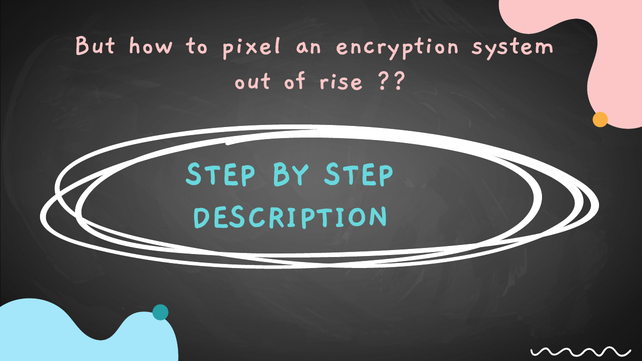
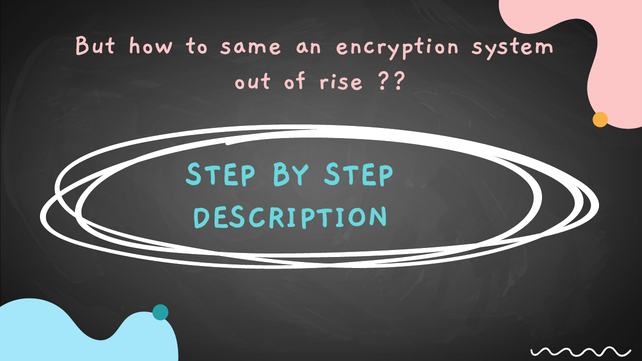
pixel: pixel -> same (252, 44)
